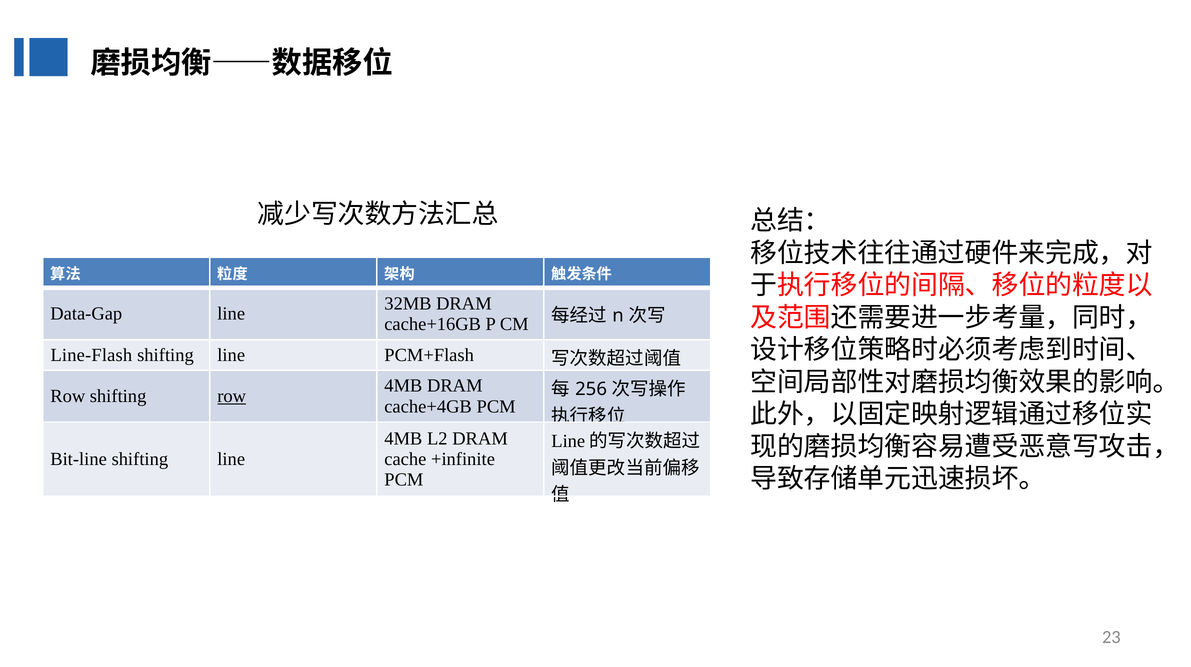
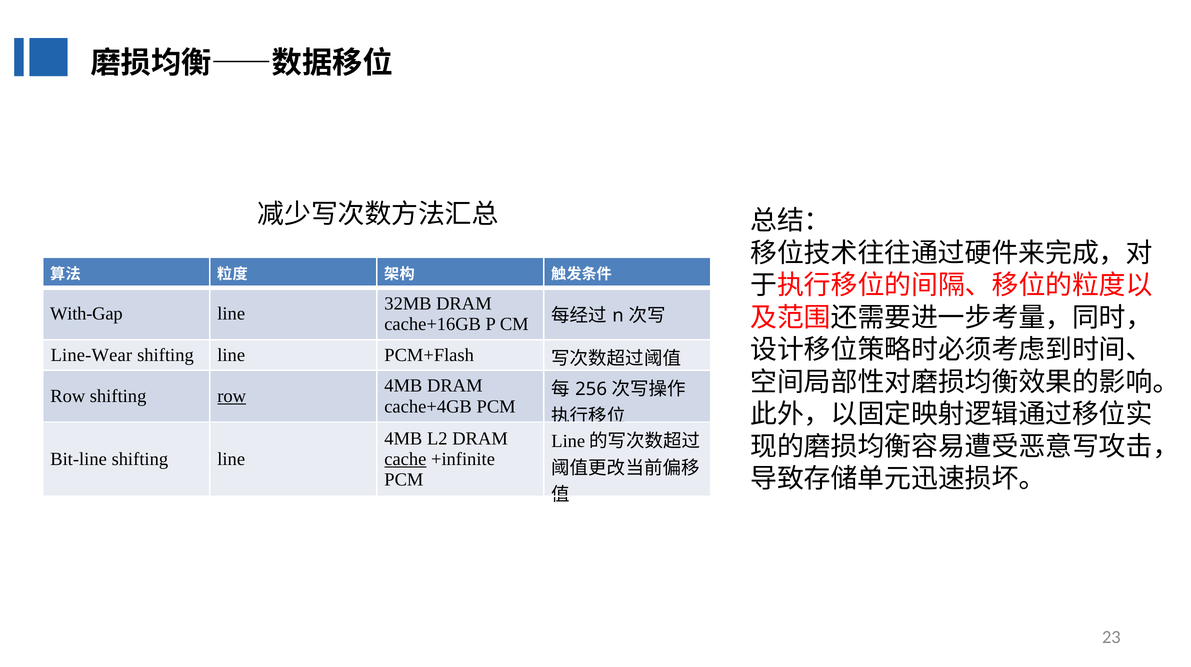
Data-Gap: Data-Gap -> With-Gap (86, 314)
Line-Flash: Line-Flash -> Line-Wear (91, 355)
cache underline: none -> present (405, 459)
